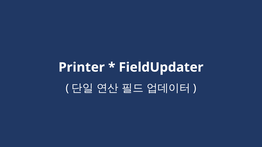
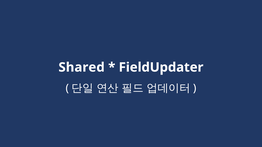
Printer: Printer -> Shared (82, 67)
